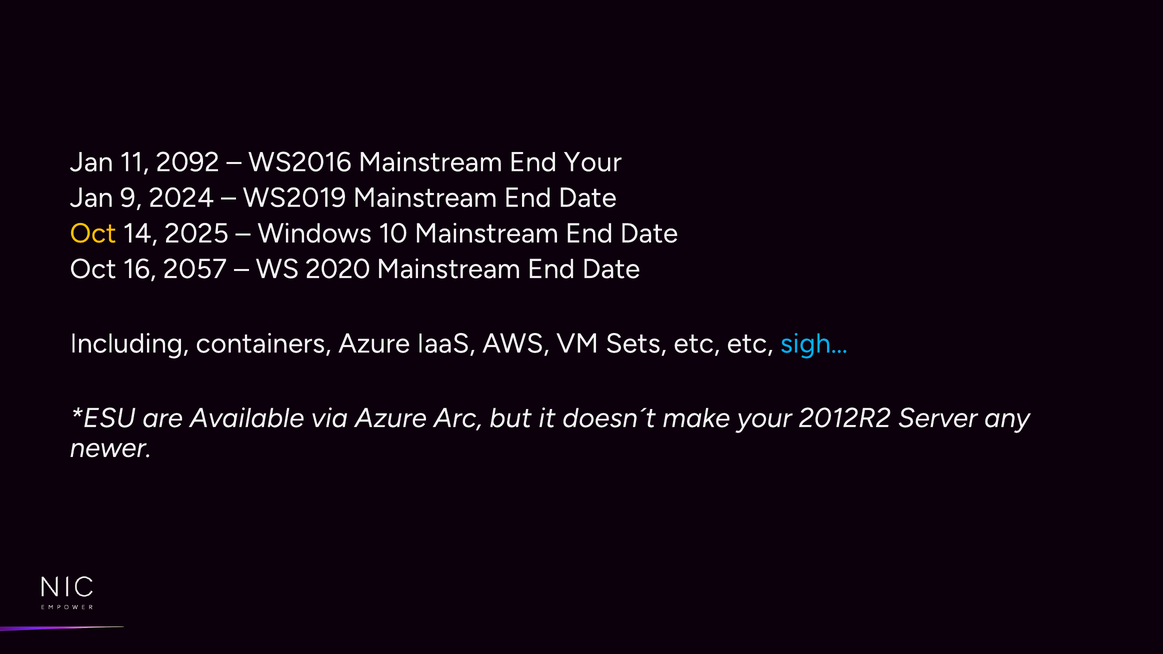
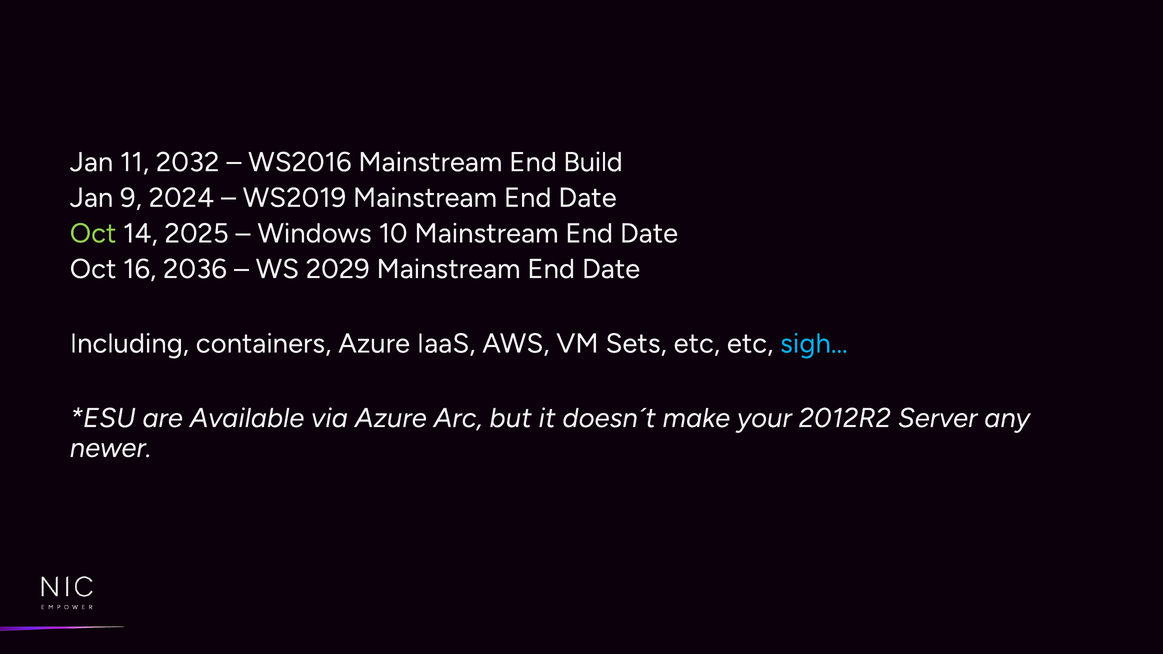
2092: 2092 -> 2032 (188, 162)
End Your: Your -> Build (593, 162)
Oct colour: yellow -> light green (93, 233)
2057: 2057 -> 2036 (195, 269)
2020: 2020 -> 2029 (338, 269)
